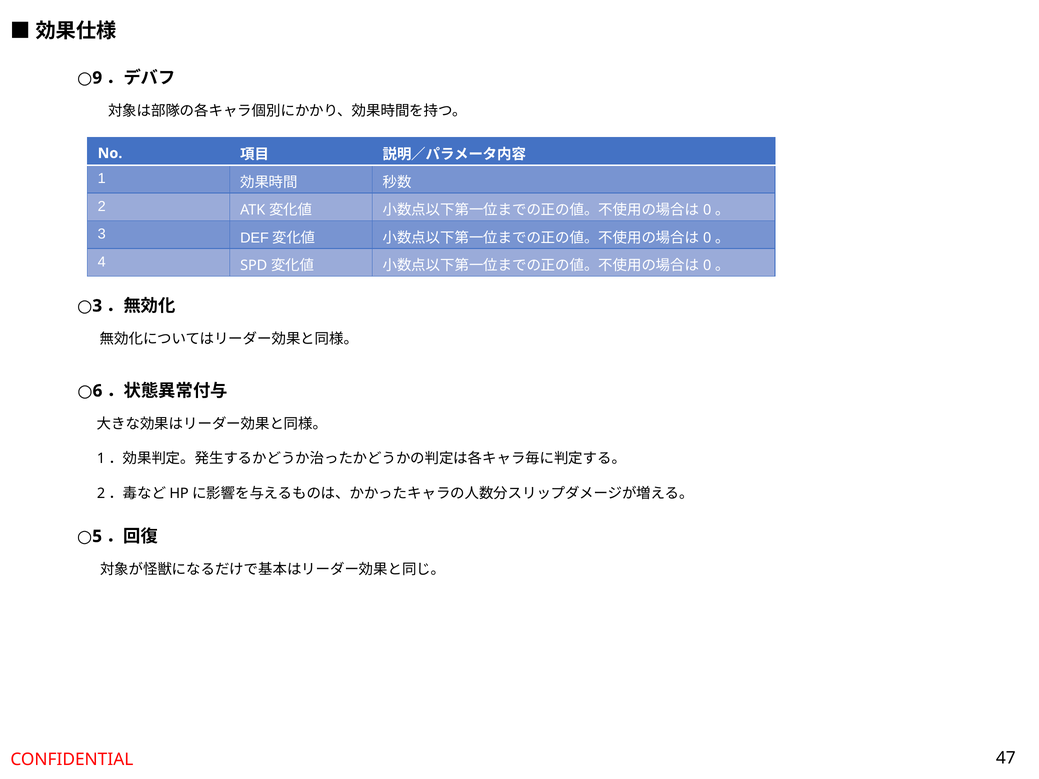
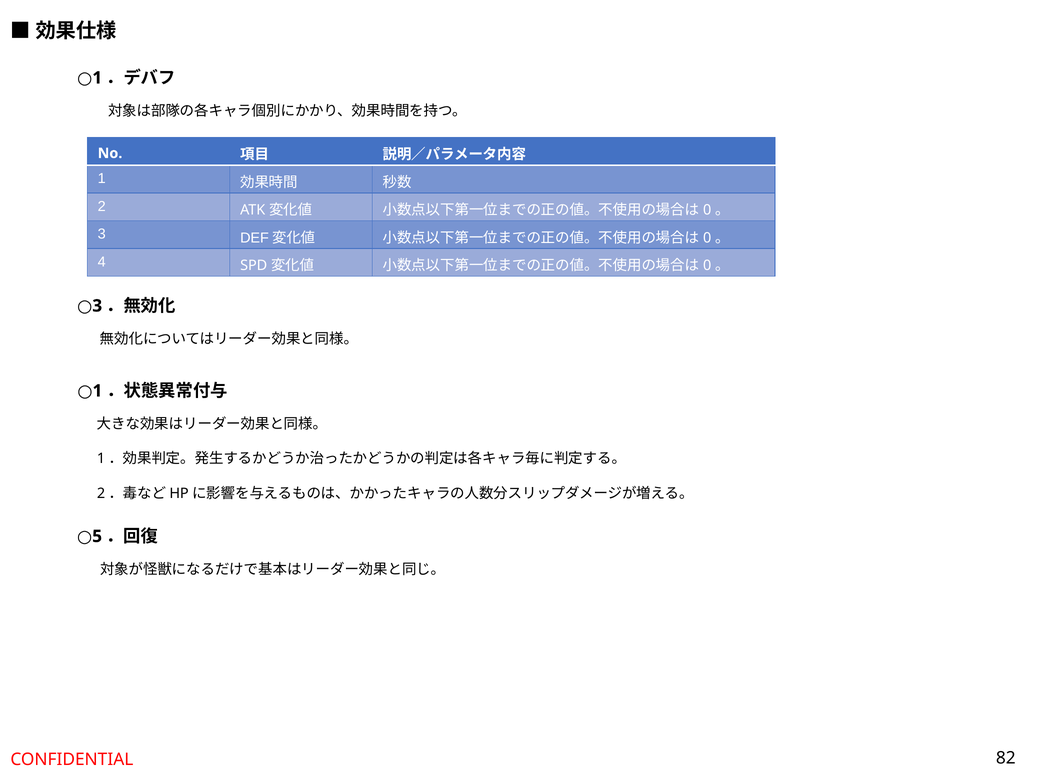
9: 9 -> 1 (97, 78)
6: 6 -> 1 (97, 391)
47: 47 -> 82 (1006, 758)
